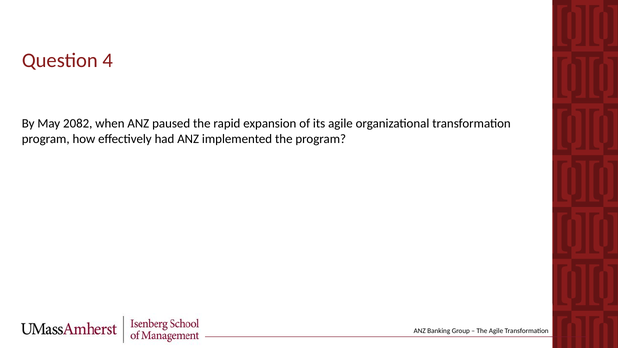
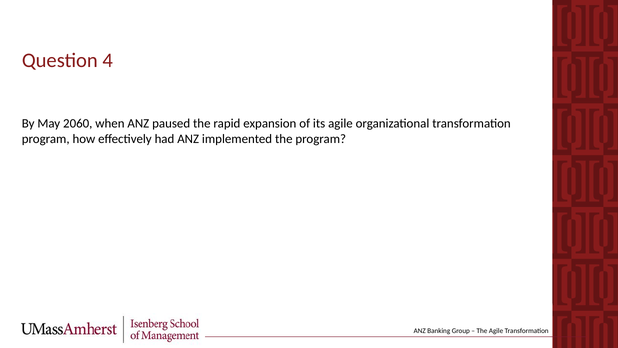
2082: 2082 -> 2060 (78, 123)
